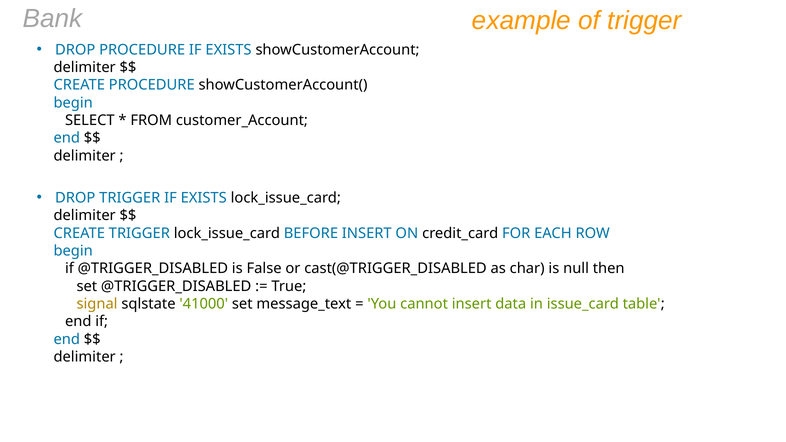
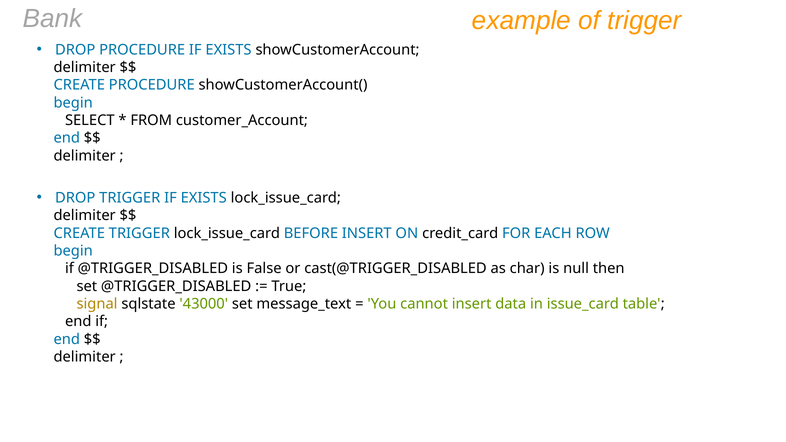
41000: 41000 -> 43000 (204, 304)
